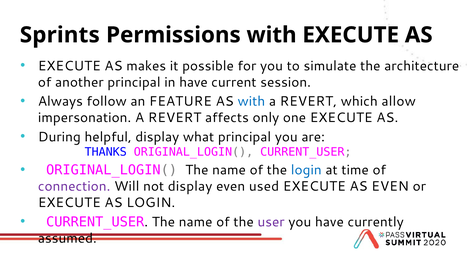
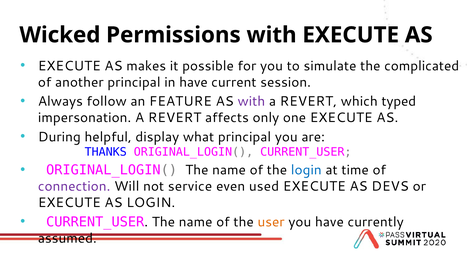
Sprints: Sprints -> Wicked (60, 35)
architecture: architecture -> complicated (422, 66)
with colour: blue -> purple (251, 101)
allow: allow -> typed (399, 101)
not display: display -> service (190, 186)
AS EVEN: EVEN -> DEVS (390, 186)
user colour: purple -> orange (271, 222)
